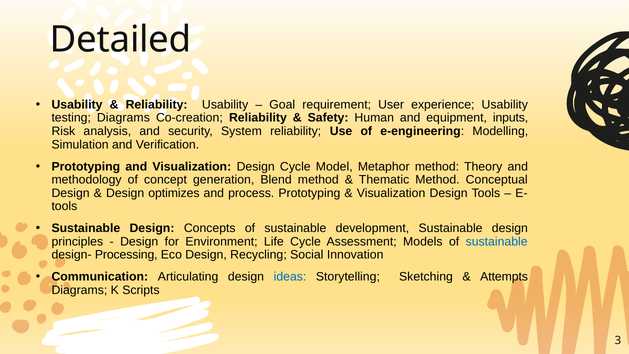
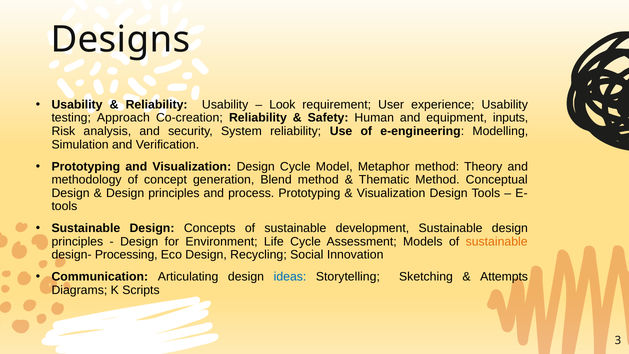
Detailed: Detailed -> Designs (120, 40)
Goal: Goal -> Look (282, 105)
testing Diagrams: Diagrams -> Approach (123, 118)
optimizes: optimizes -> principles (174, 193)
sustainable colour: blue -> orange (497, 241)
